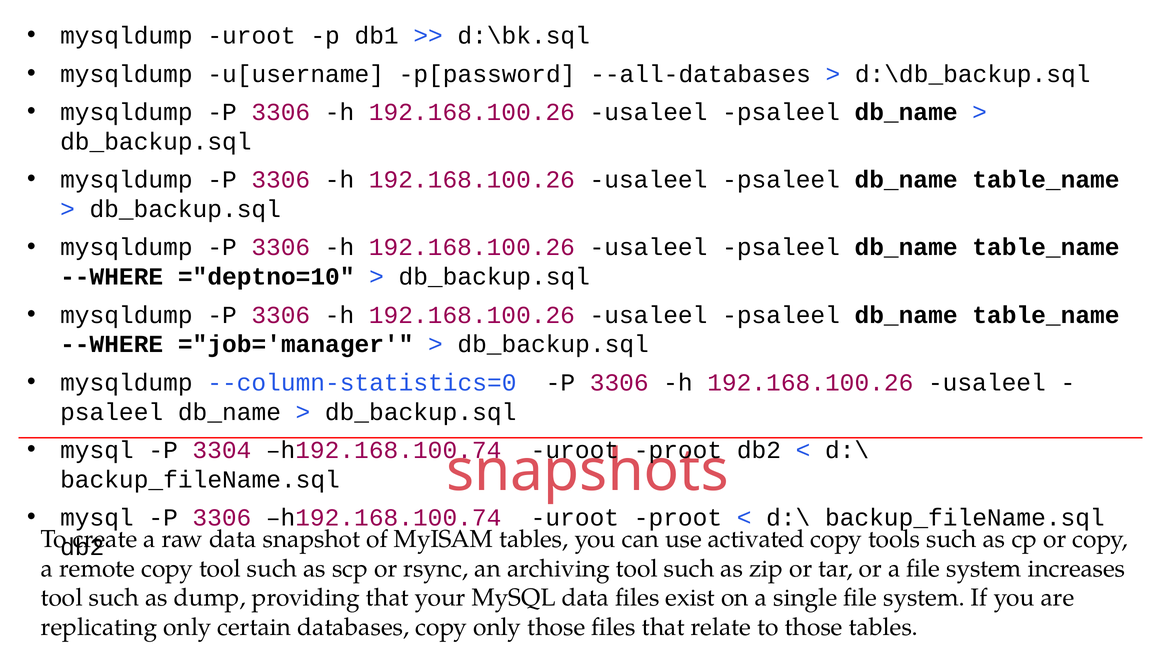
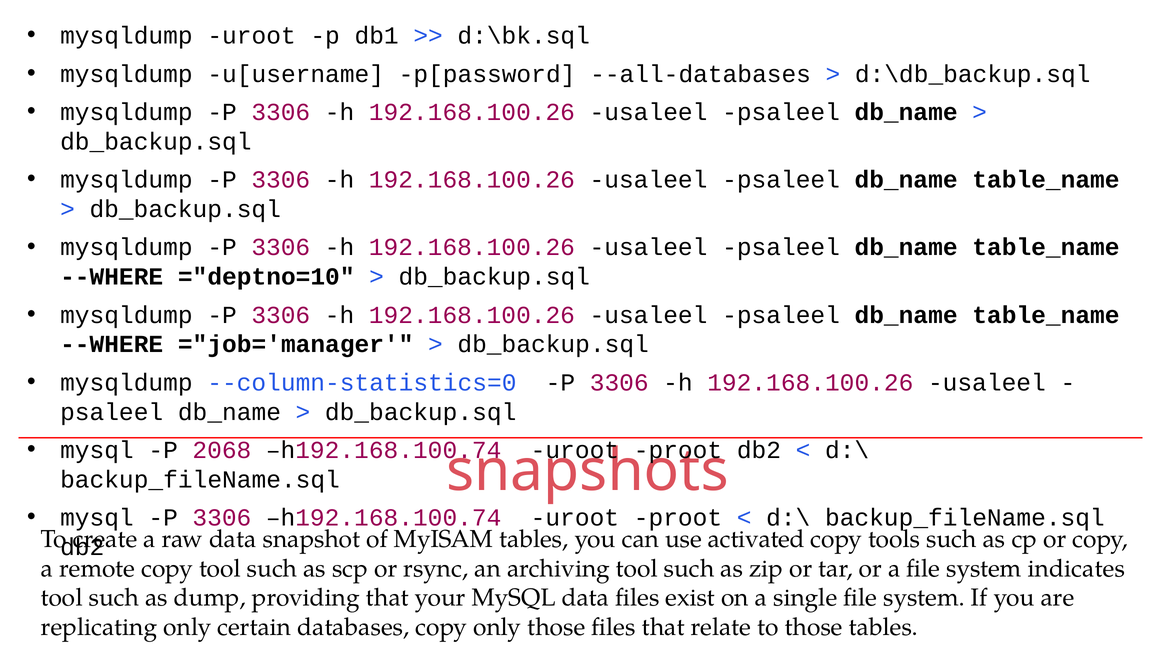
3304: 3304 -> 2068 (222, 450)
increases: increases -> indicates (1076, 568)
